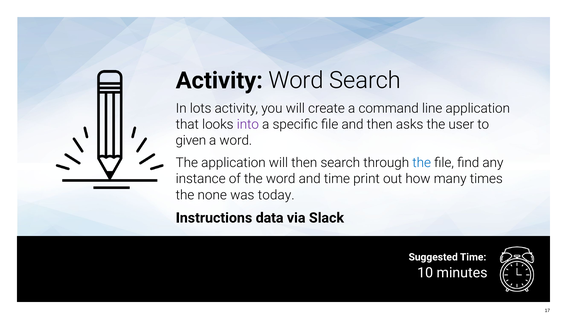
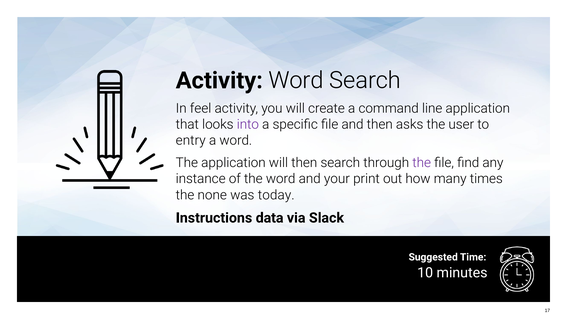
lots: lots -> feel (201, 108)
given: given -> entry (191, 140)
the colour: blue -> purple (422, 163)
and time: time -> your (337, 179)
